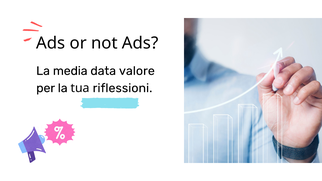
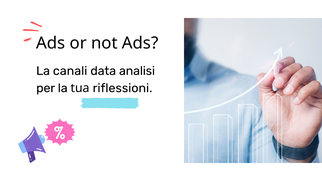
media: media -> canali (70, 71)
valore: valore -> analisi (137, 71)
